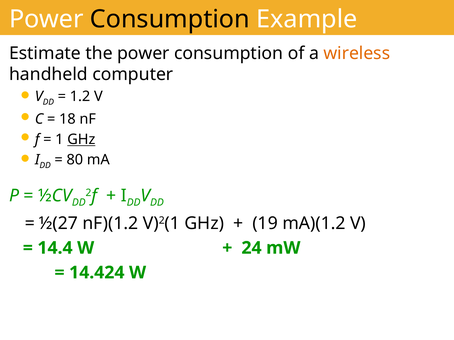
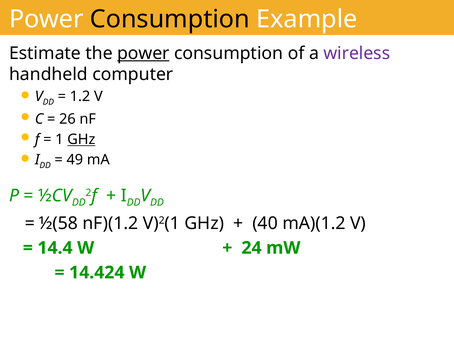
power underline: none -> present (143, 53)
wireless colour: orange -> purple (357, 53)
18: 18 -> 26 (67, 119)
80: 80 -> 49 (75, 160)
½(27: ½(27 -> ½(58 (58, 224)
19: 19 -> 40 (265, 224)
